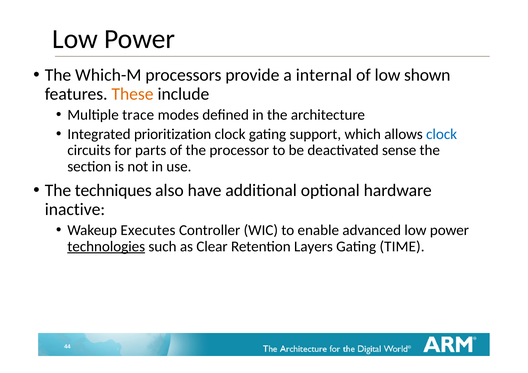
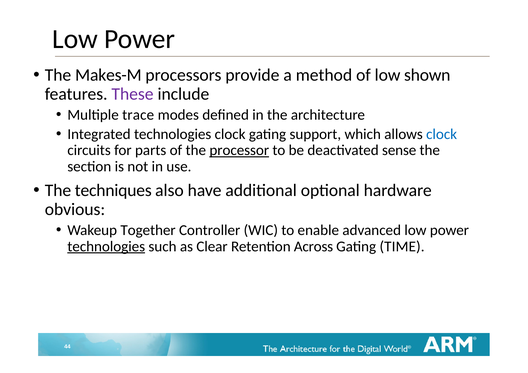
Which-M: Which-M -> Makes-M (108, 75)
internal: internal -> method (324, 75)
These colour: orange -> purple (133, 94)
Integrated prioritization: prioritization -> technologies (173, 134)
processor underline: none -> present (239, 150)
inactive: inactive -> obvious (75, 209)
Executes: Executes -> Together (148, 230)
Layers: Layers -> Across (314, 246)
